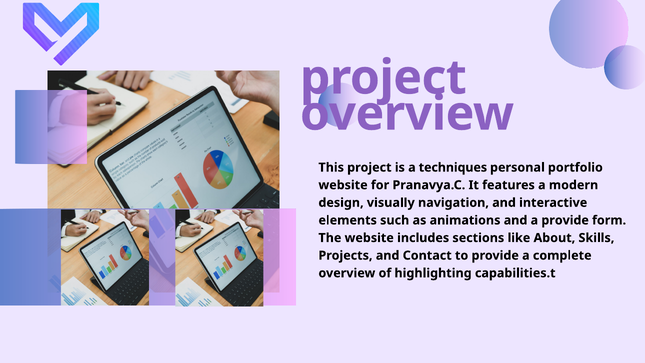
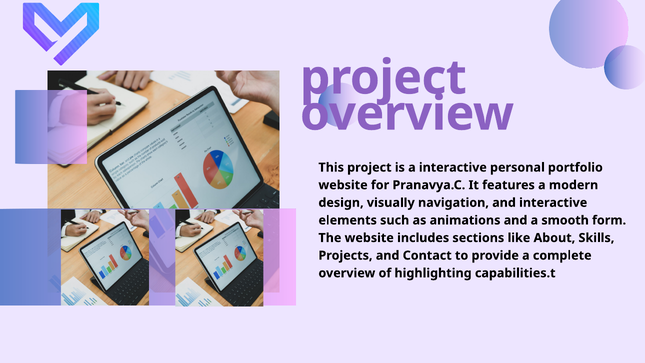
a techniques: techniques -> interactive (453, 167)
a provide: provide -> smooth (565, 220)
